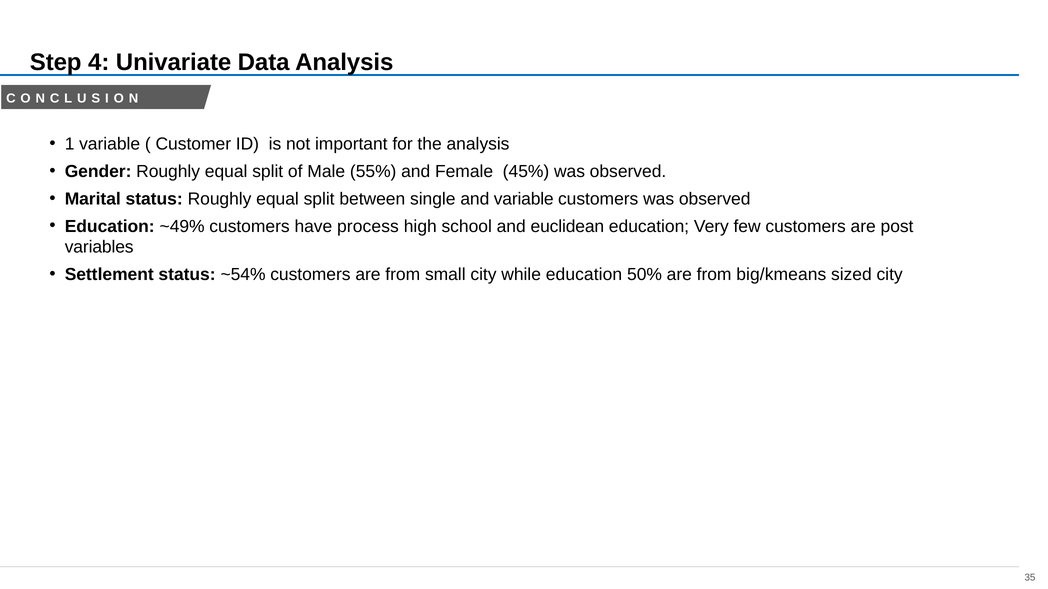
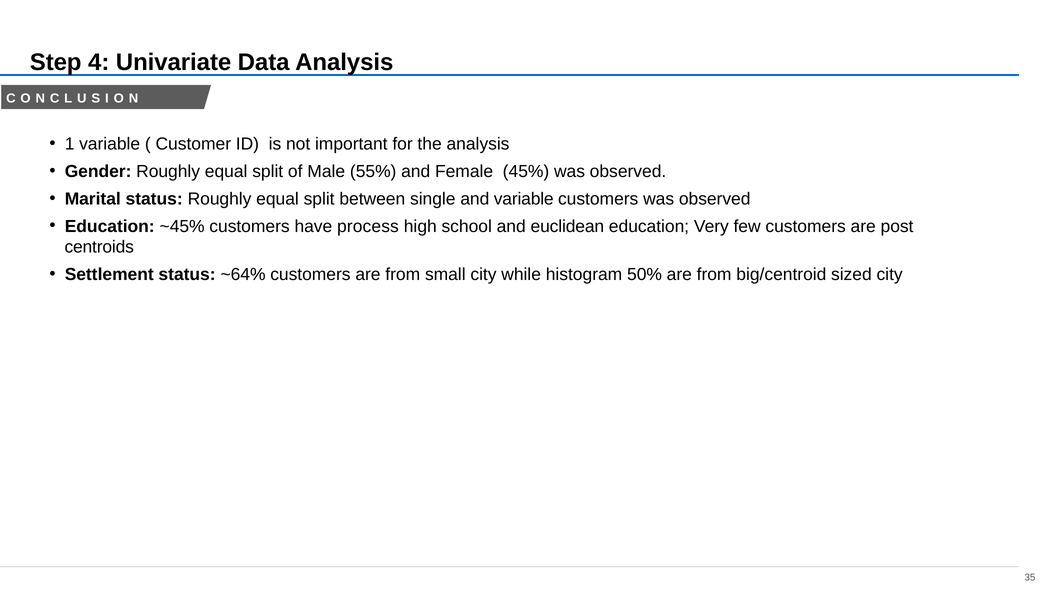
~49%: ~49% -> ~45% (182, 226)
variables: variables -> centroids (99, 247)
~54%: ~54% -> ~64% (243, 275)
while education: education -> histogram (584, 275)
big/kmeans: big/kmeans -> big/centroid (781, 275)
